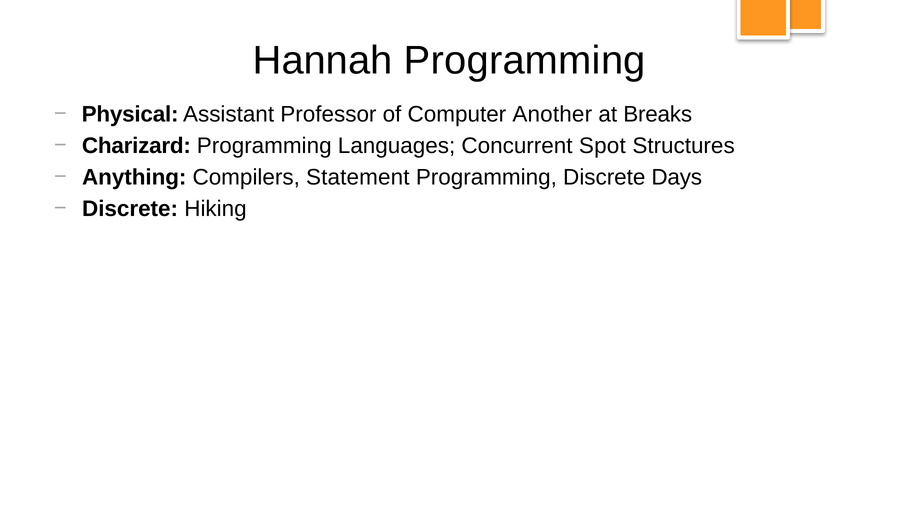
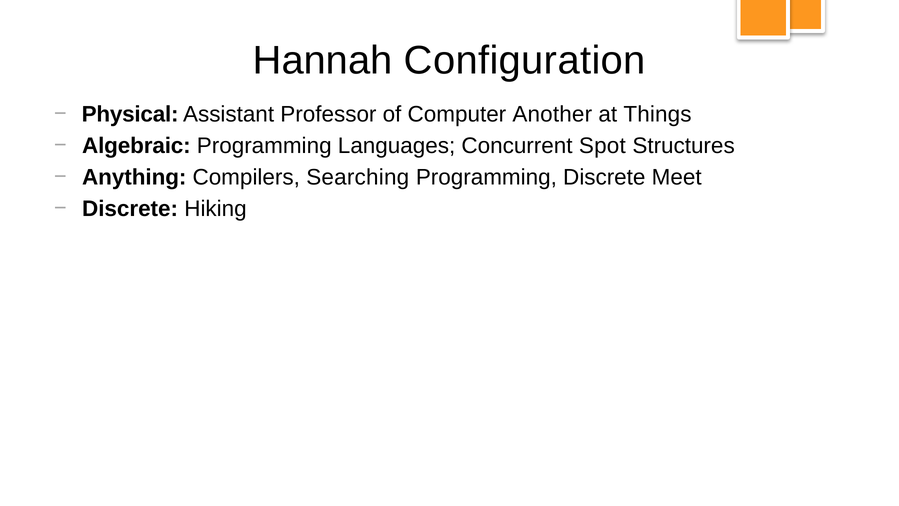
Hannah Programming: Programming -> Configuration (525, 61)
Breaks: Breaks -> Things (658, 114)
Charizard: Charizard -> Algebraic (136, 146)
Statement: Statement -> Searching (358, 177)
Days: Days -> Meet (677, 177)
